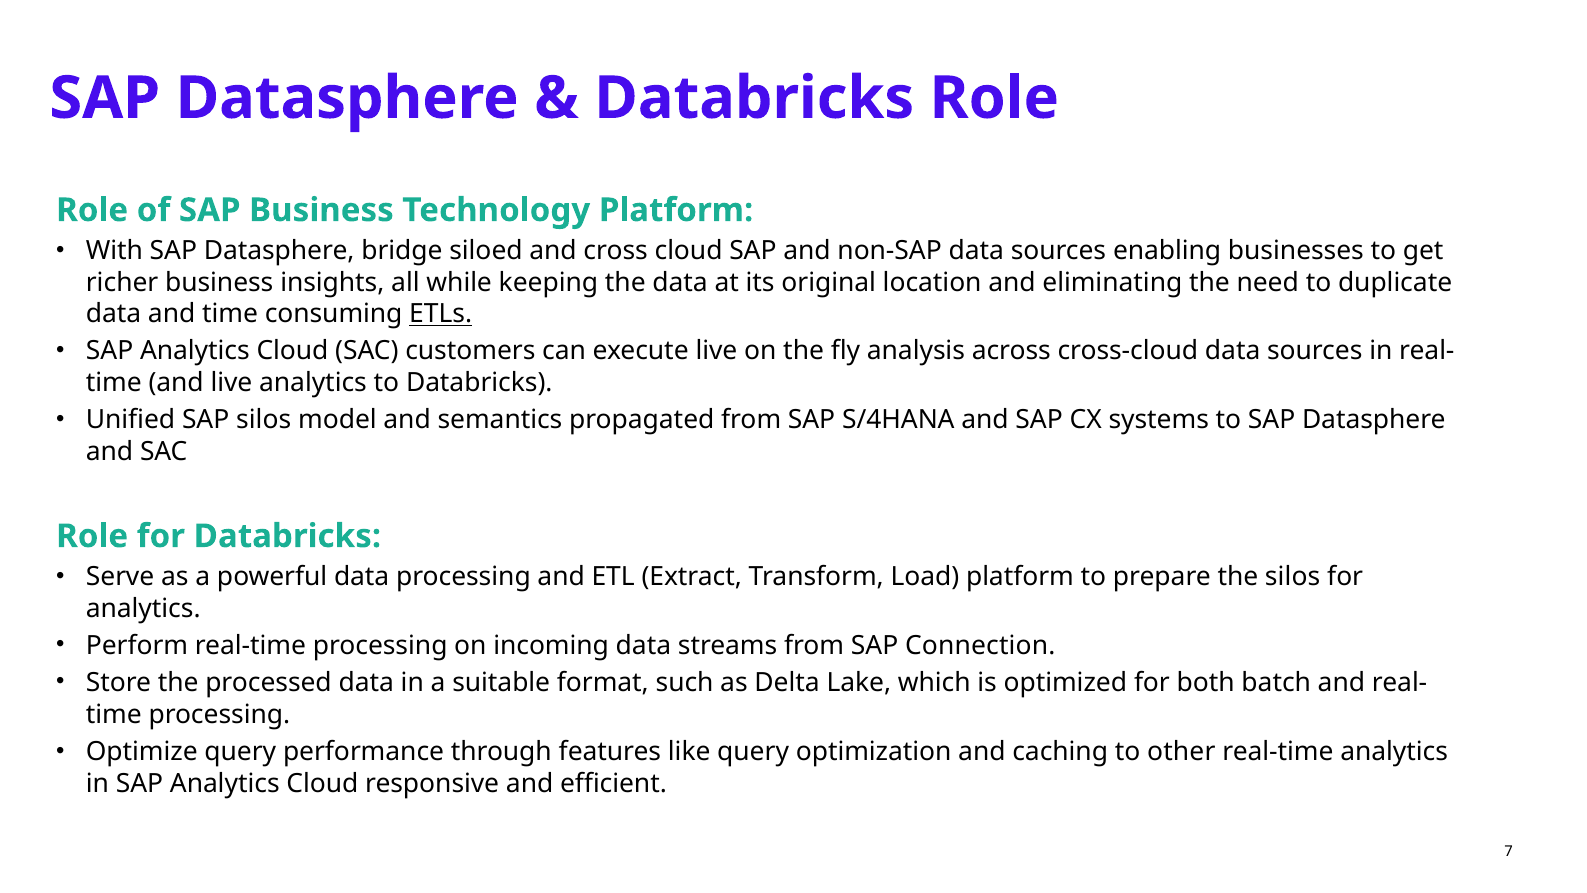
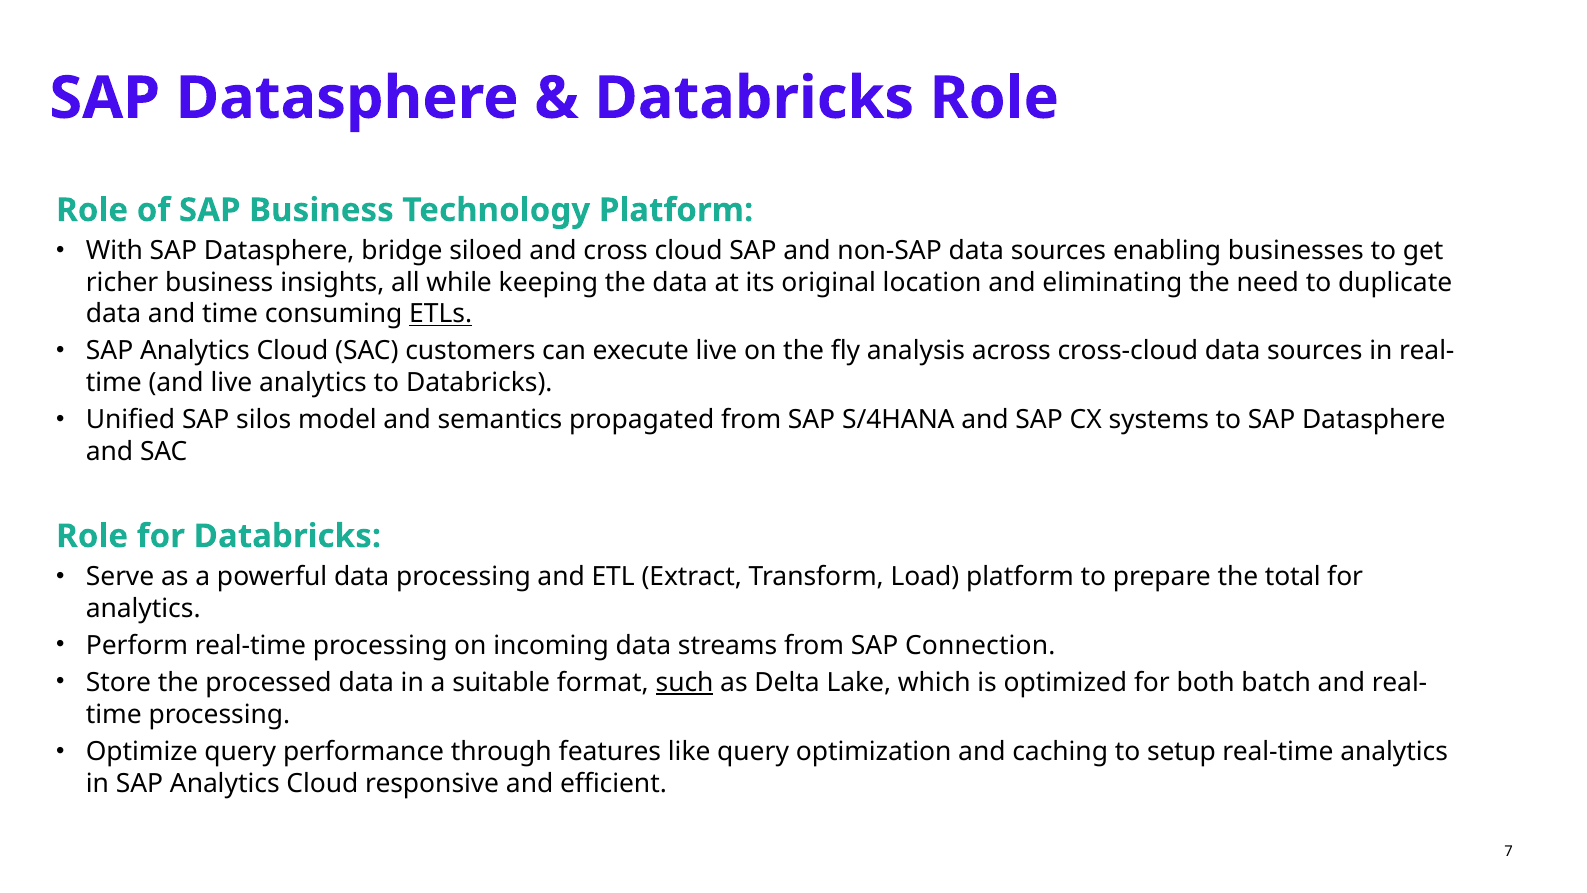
the silos: silos -> total (1293, 577)
such underline: none -> present (685, 682)
other: other -> setup (1181, 752)
